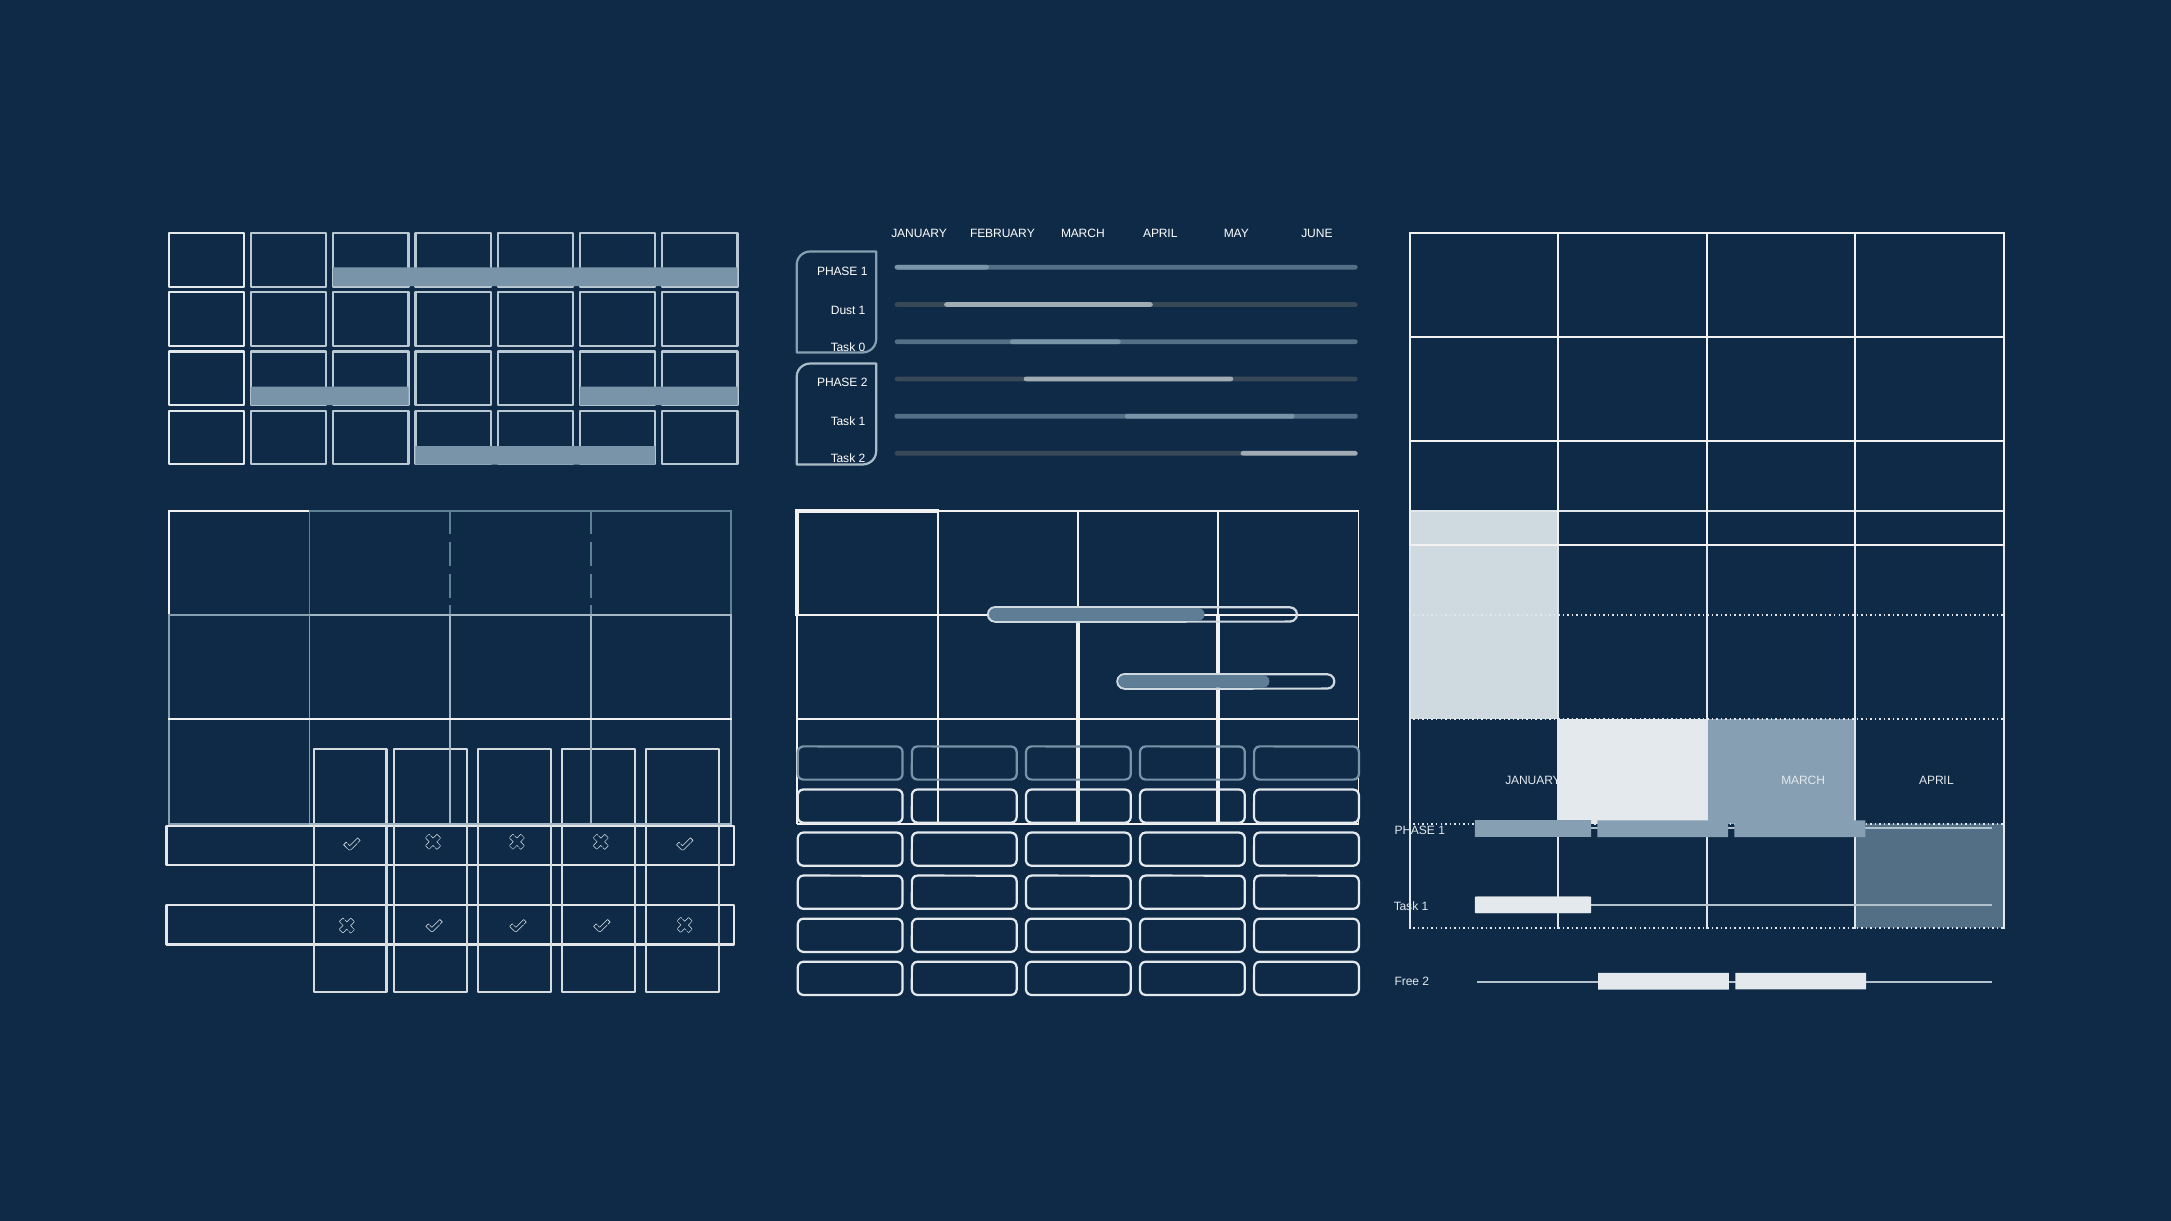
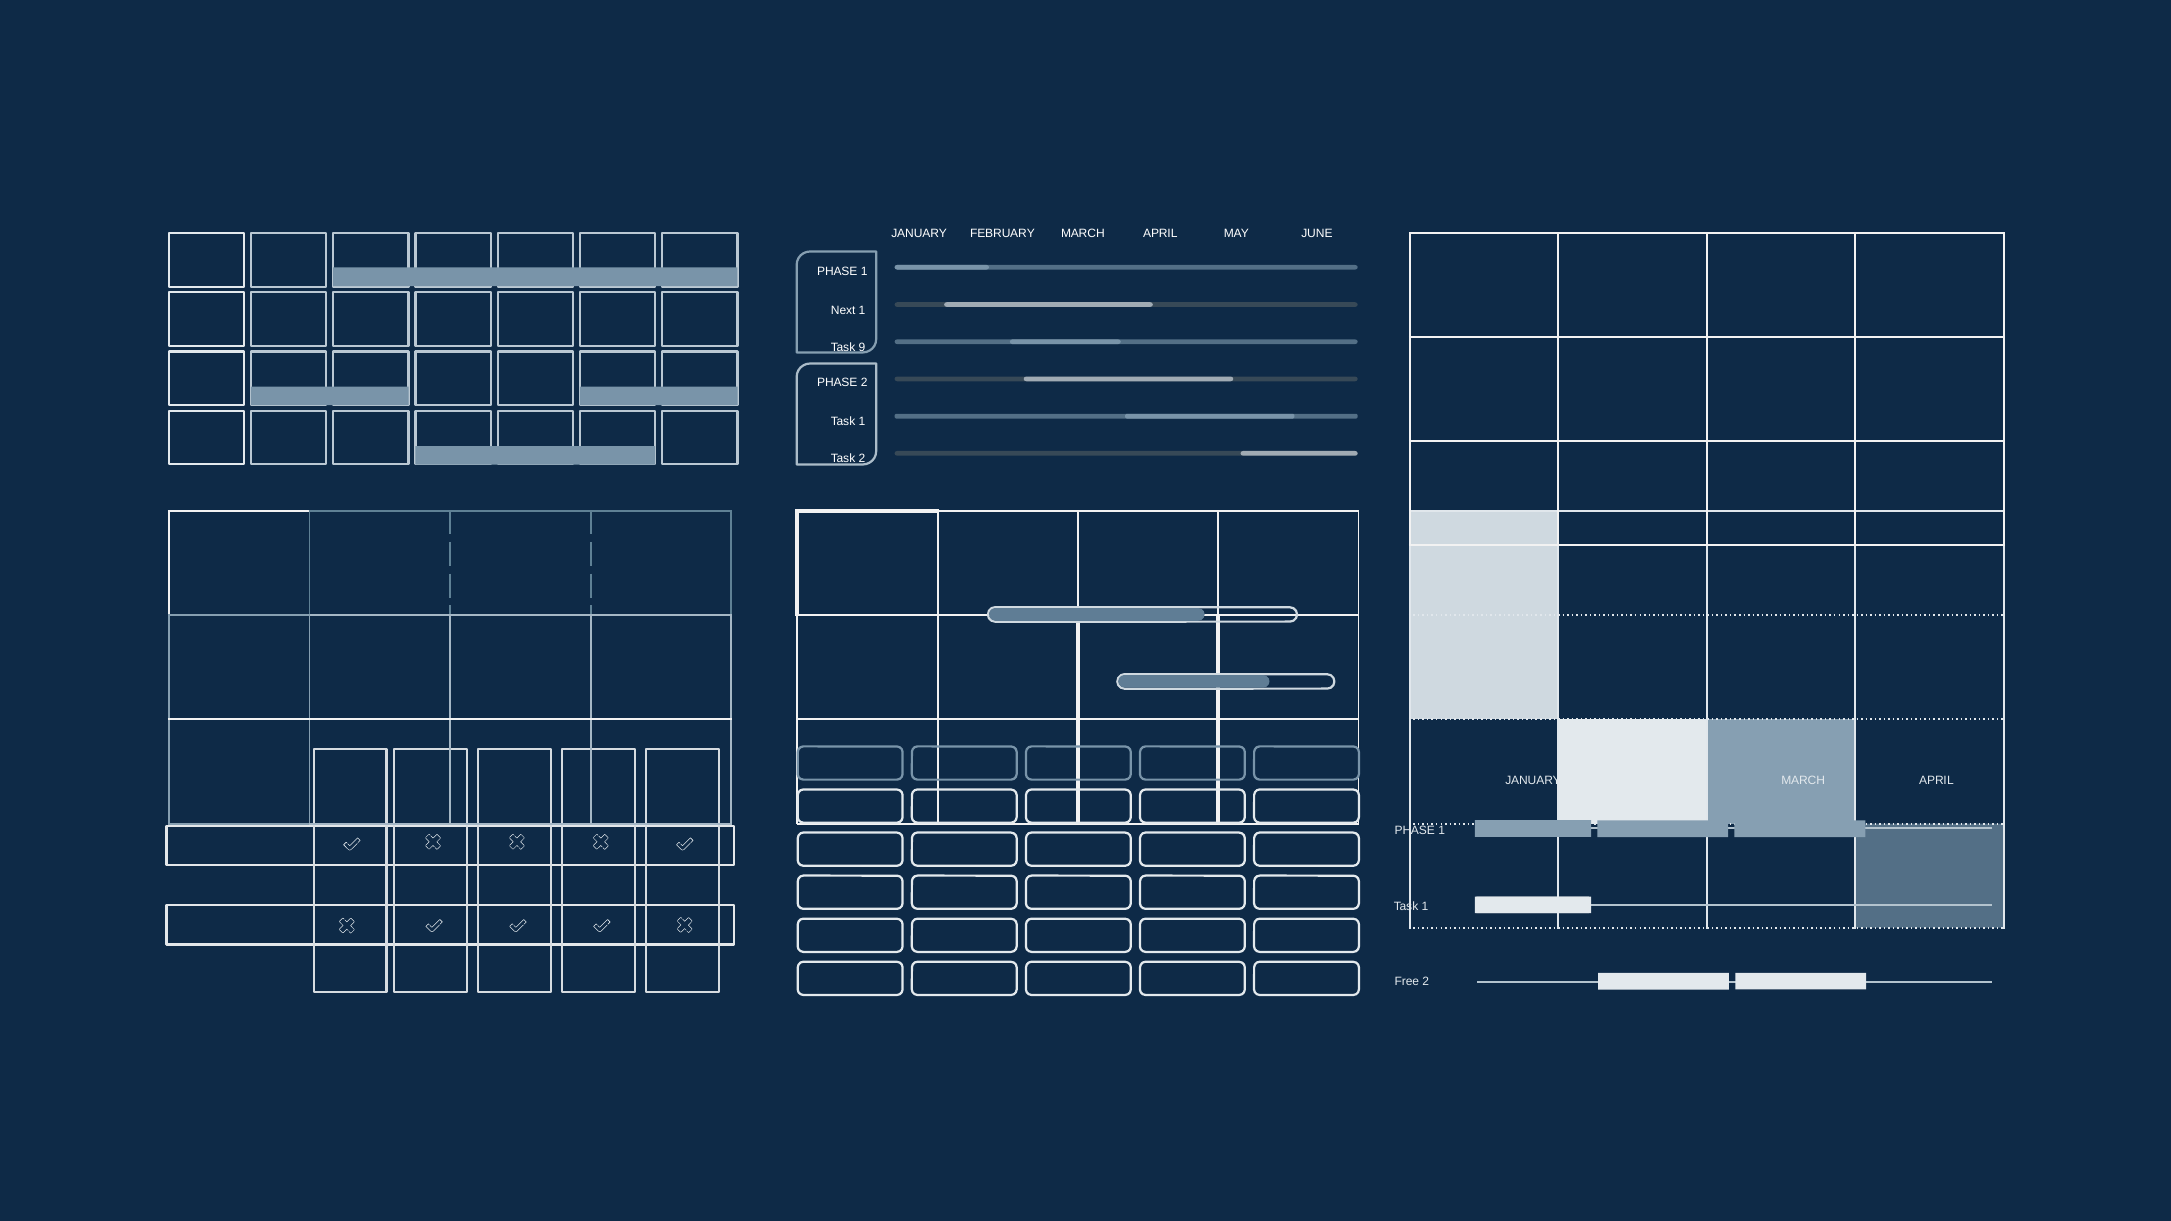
Dust: Dust -> Next (843, 310)
0: 0 -> 9 (862, 347)
